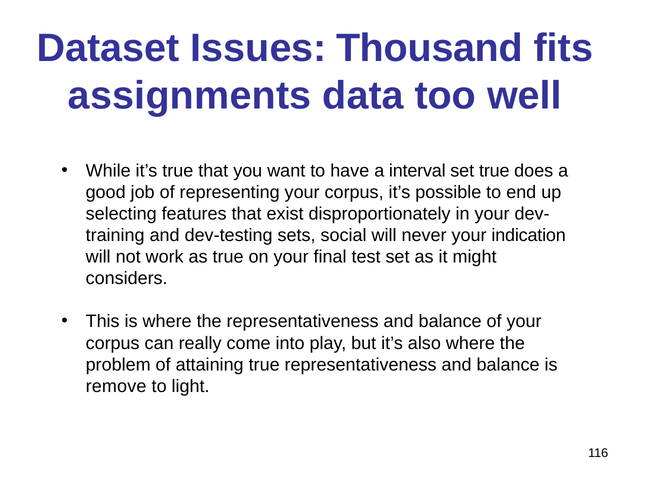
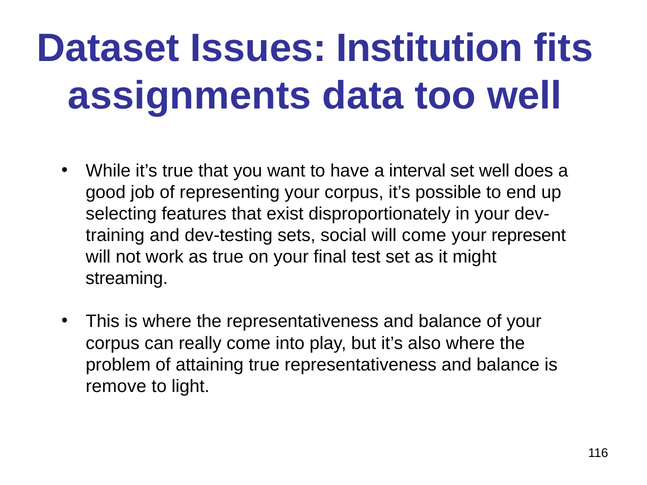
Thousand: Thousand -> Institution (430, 48)
set true: true -> well (494, 171)
will never: never -> come (424, 235)
indication: indication -> represent (529, 235)
considers: considers -> streaming (127, 279)
